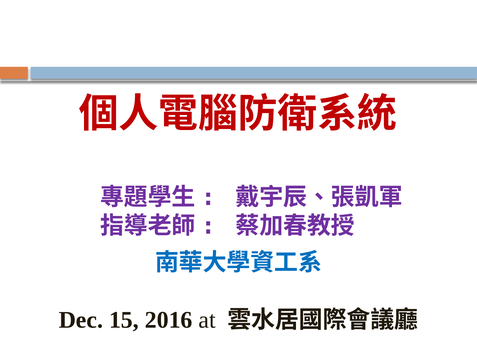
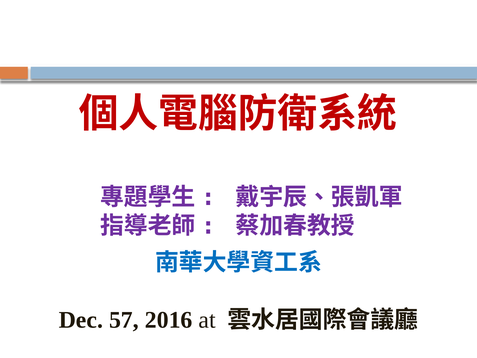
15: 15 -> 57 (124, 320)
